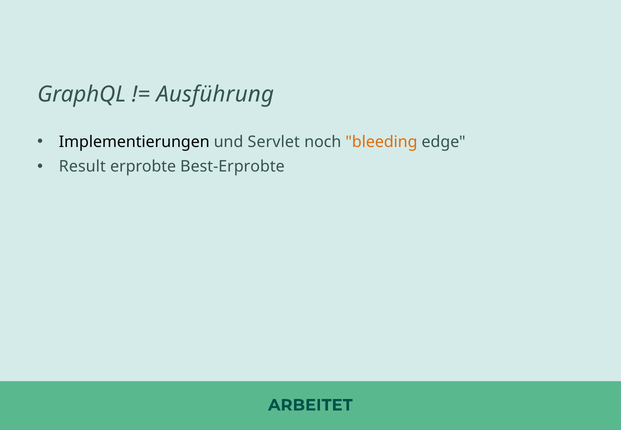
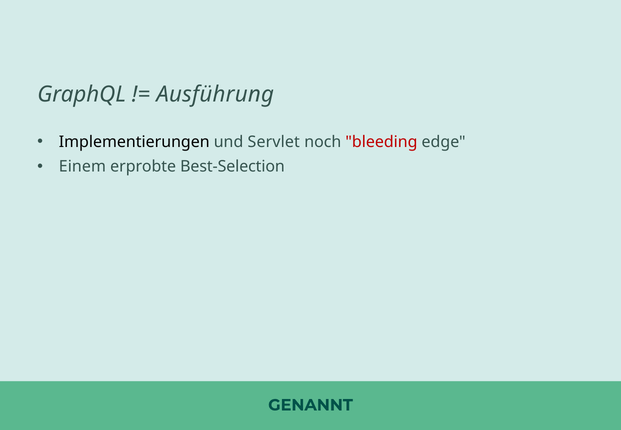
bleeding colour: orange -> red (381, 142)
Result: Result -> Einem (82, 167)
Best-Erprobte: Best-Erprobte -> Best-Selection (233, 167)
ARBEITET: ARBEITET -> GENANNT (310, 405)
